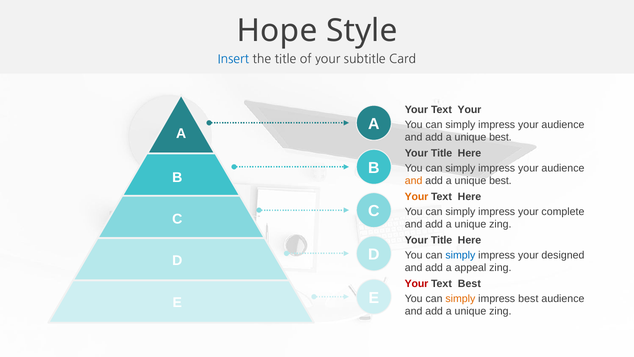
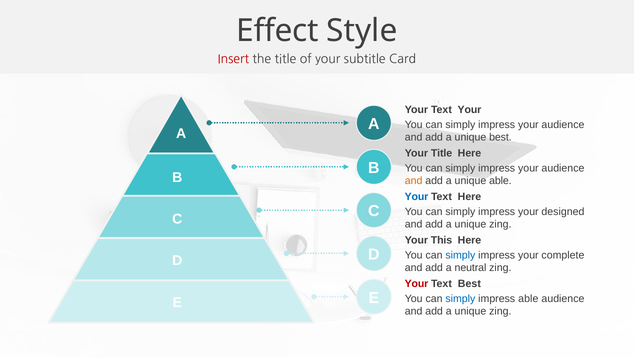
Hope: Hope -> Effect (277, 31)
Insert colour: blue -> red (233, 59)
best: best -> able (500, 181)
Your colour: orange -> blue (416, 196)
complete: complete -> designed (563, 211)
Title: Title -> This (442, 240)
designed: designed -> complete (563, 255)
appeal: appeal -> neutral (470, 267)
simply colour: orange -> blue (460, 298)
impress best: best -> able (528, 298)
